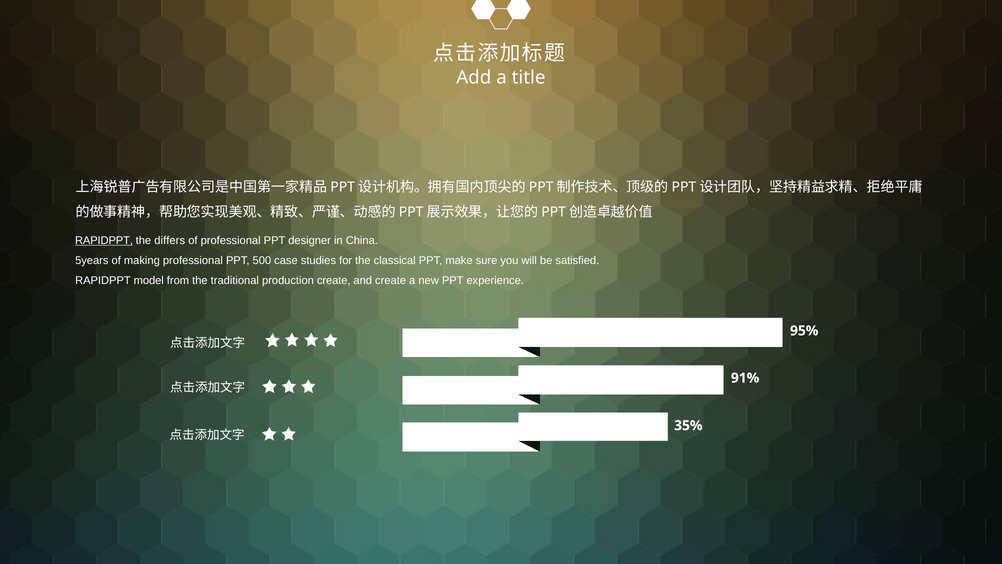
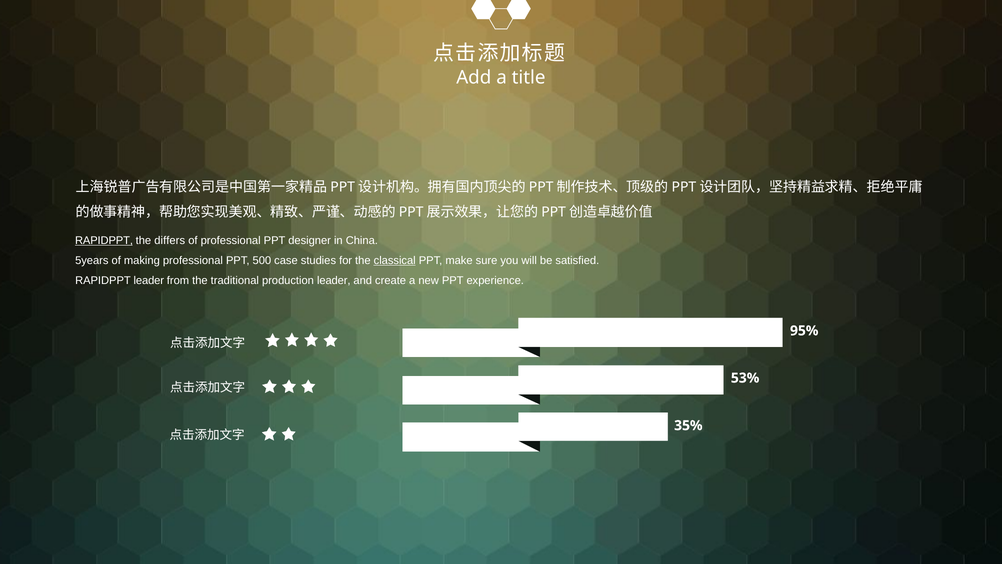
classical underline: none -> present (395, 260)
RAPIDPPT model: model -> leader (149, 280)
production create: create -> leader (334, 280)
91%: 91% -> 53% (745, 378)
